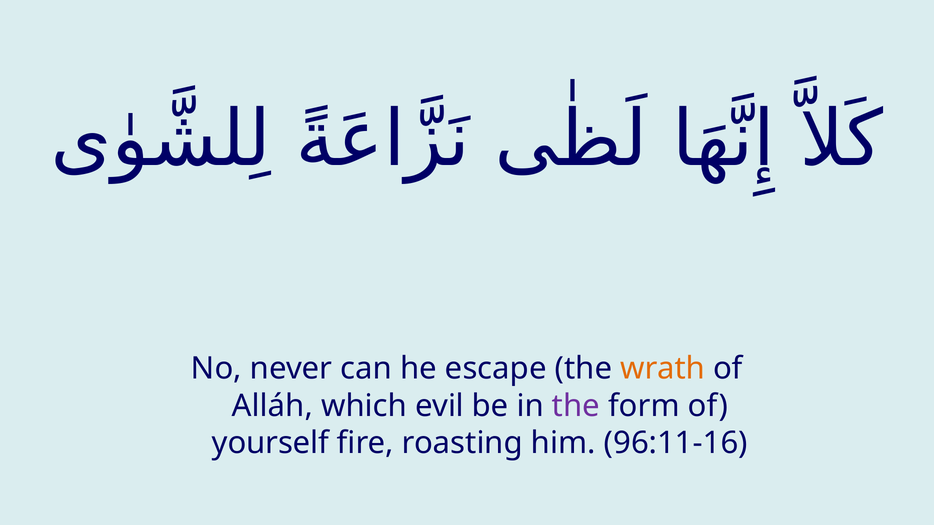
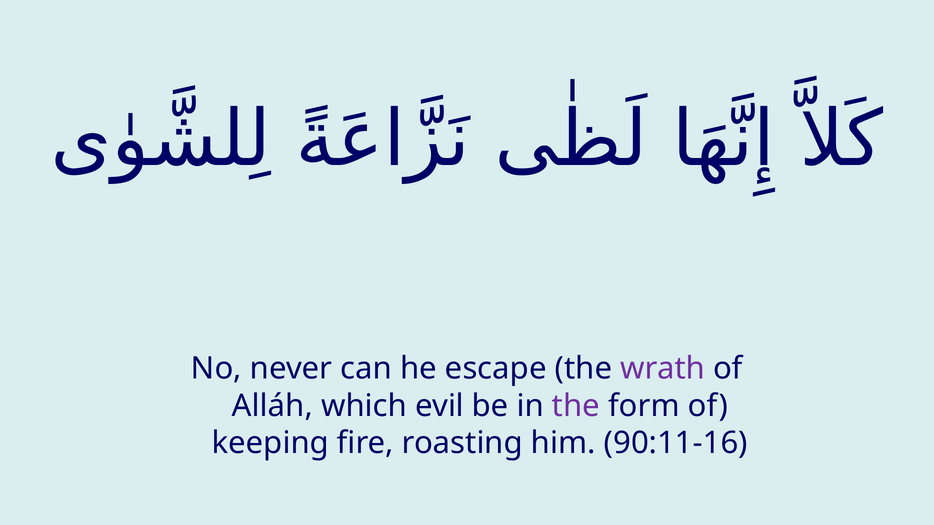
wrath colour: orange -> purple (663, 369)
yourself: yourself -> keeping (270, 444)
96:11-16: 96:11-16 -> 90:11-16 (676, 444)
